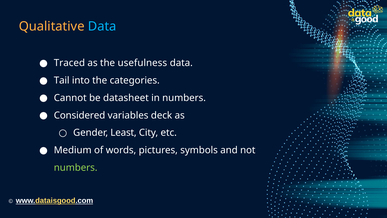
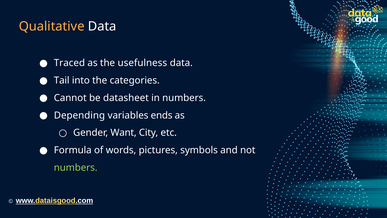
Data colour: light blue -> white (102, 26)
Considered: Considered -> Depending (79, 115)
deck: deck -> ends (162, 115)
Least: Least -> Want (123, 133)
Medium: Medium -> Formula (73, 150)
